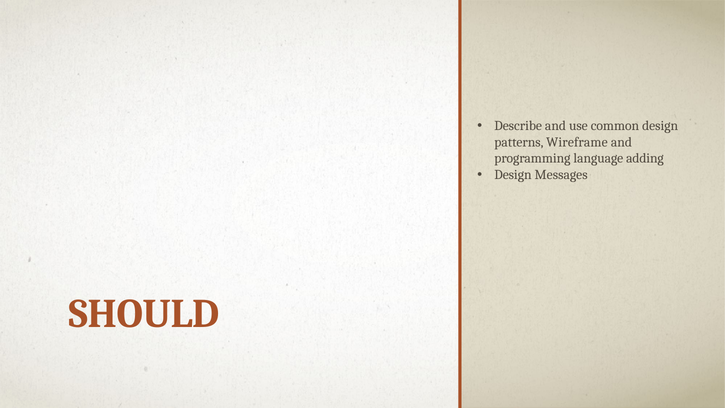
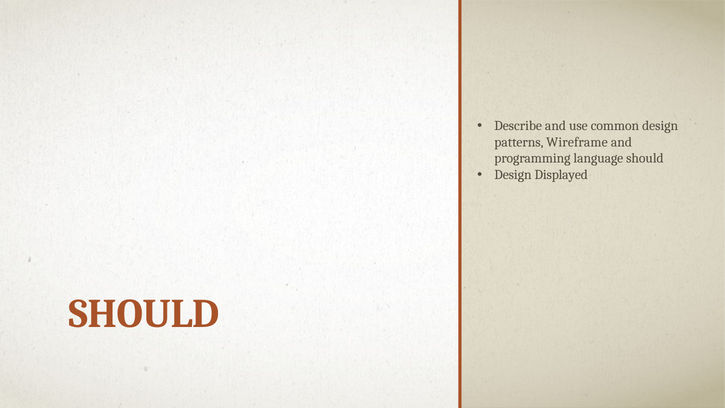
language adding: adding -> should (645, 158)
Messages: Messages -> Displayed (561, 175)
